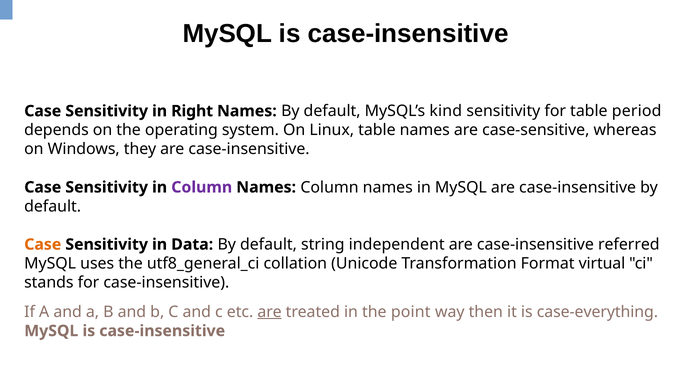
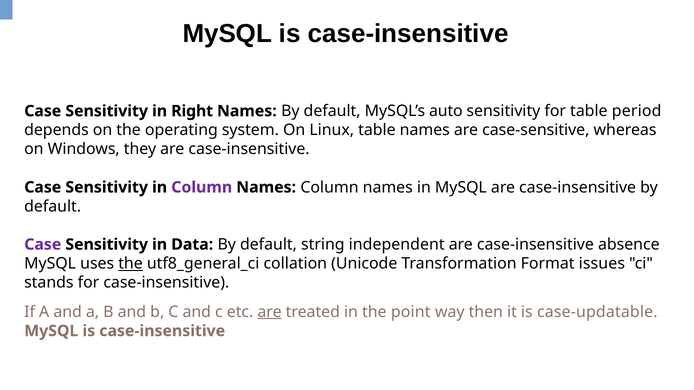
kind: kind -> auto (446, 111)
Case colour: orange -> purple (43, 245)
referred: referred -> absence (629, 245)
the underline: none -> present (131, 264)
virtual: virtual -> issues (602, 264)
case-everything: case-everything -> case-updatable (597, 312)
